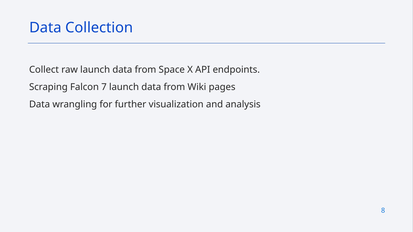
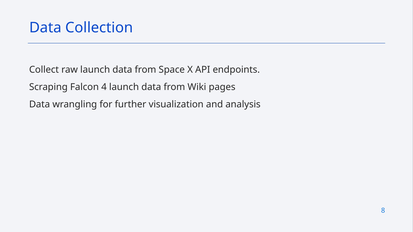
7: 7 -> 4 (104, 87)
